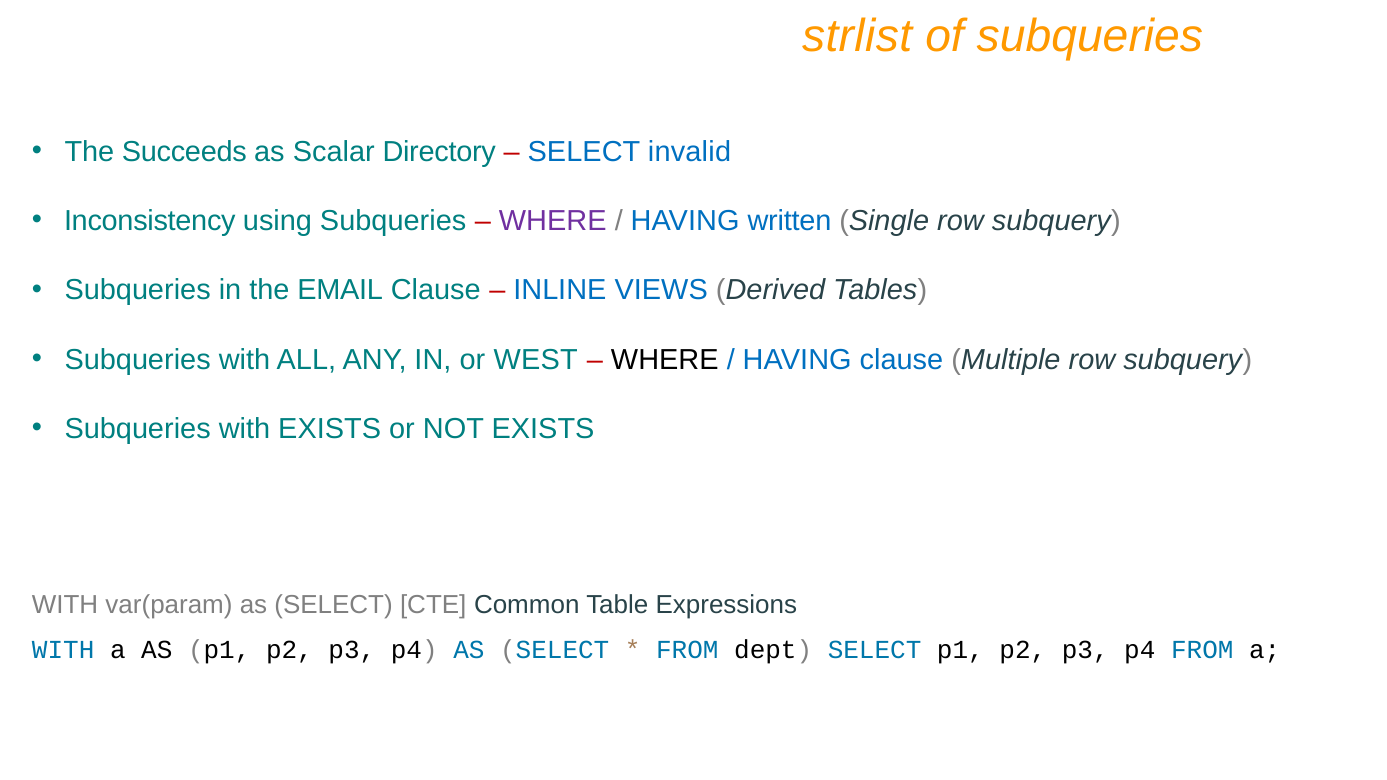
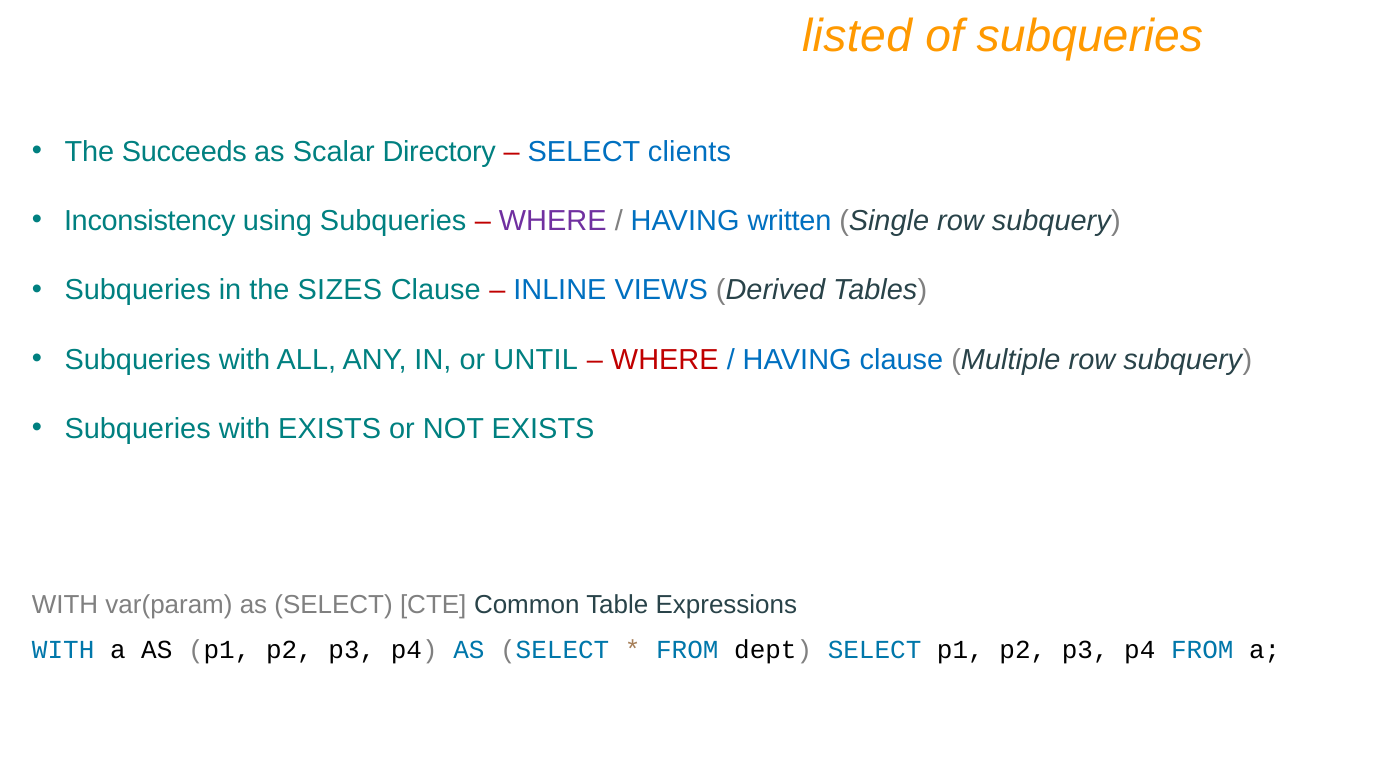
strlist: strlist -> listed (857, 36)
invalid: invalid -> clients (689, 152)
EMAIL: EMAIL -> SIZES (340, 290)
WEST: WEST -> UNTIL (536, 360)
WHERE colour: black -> red (665, 360)
